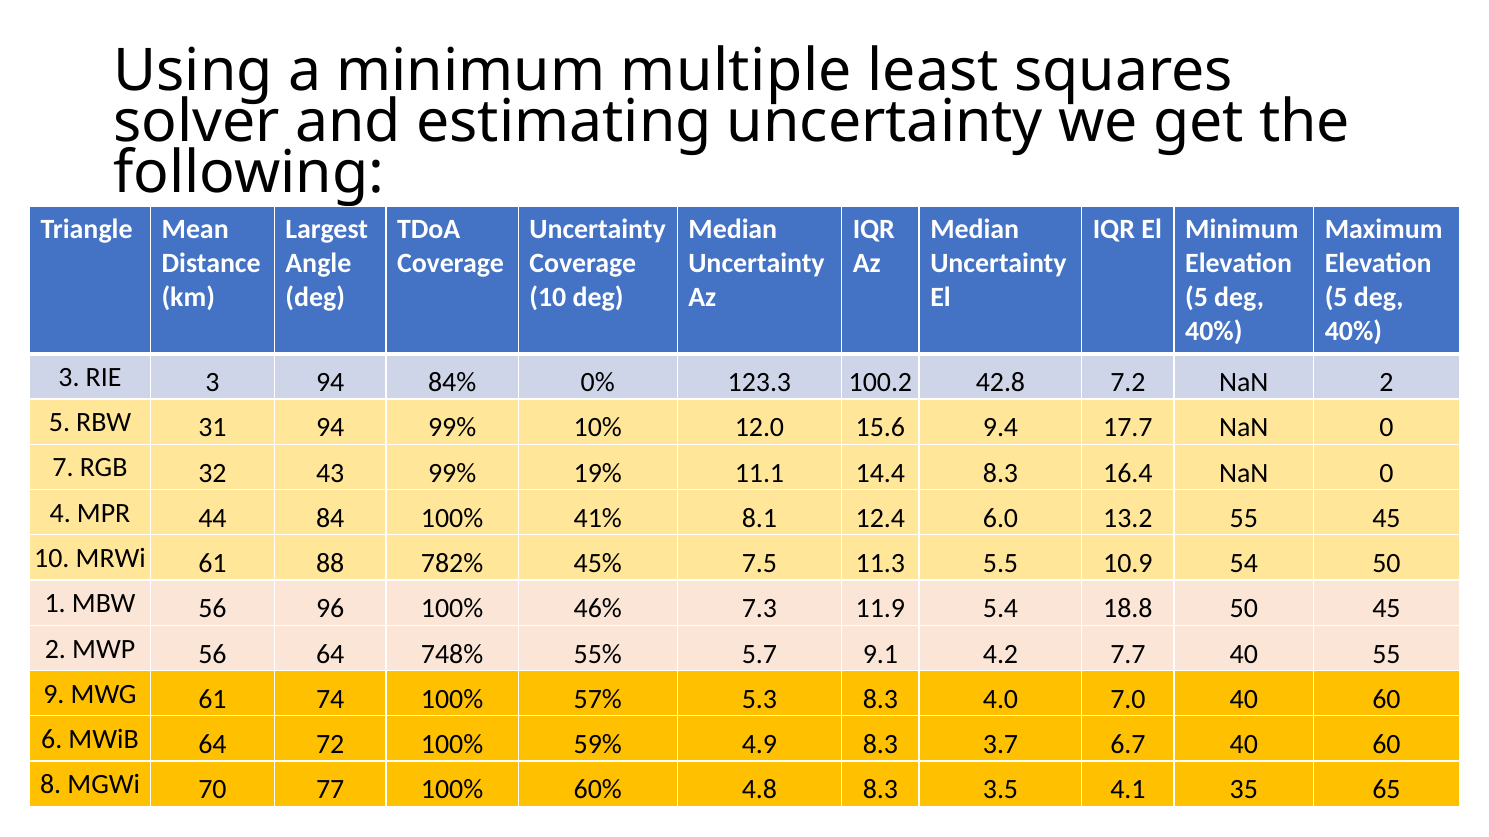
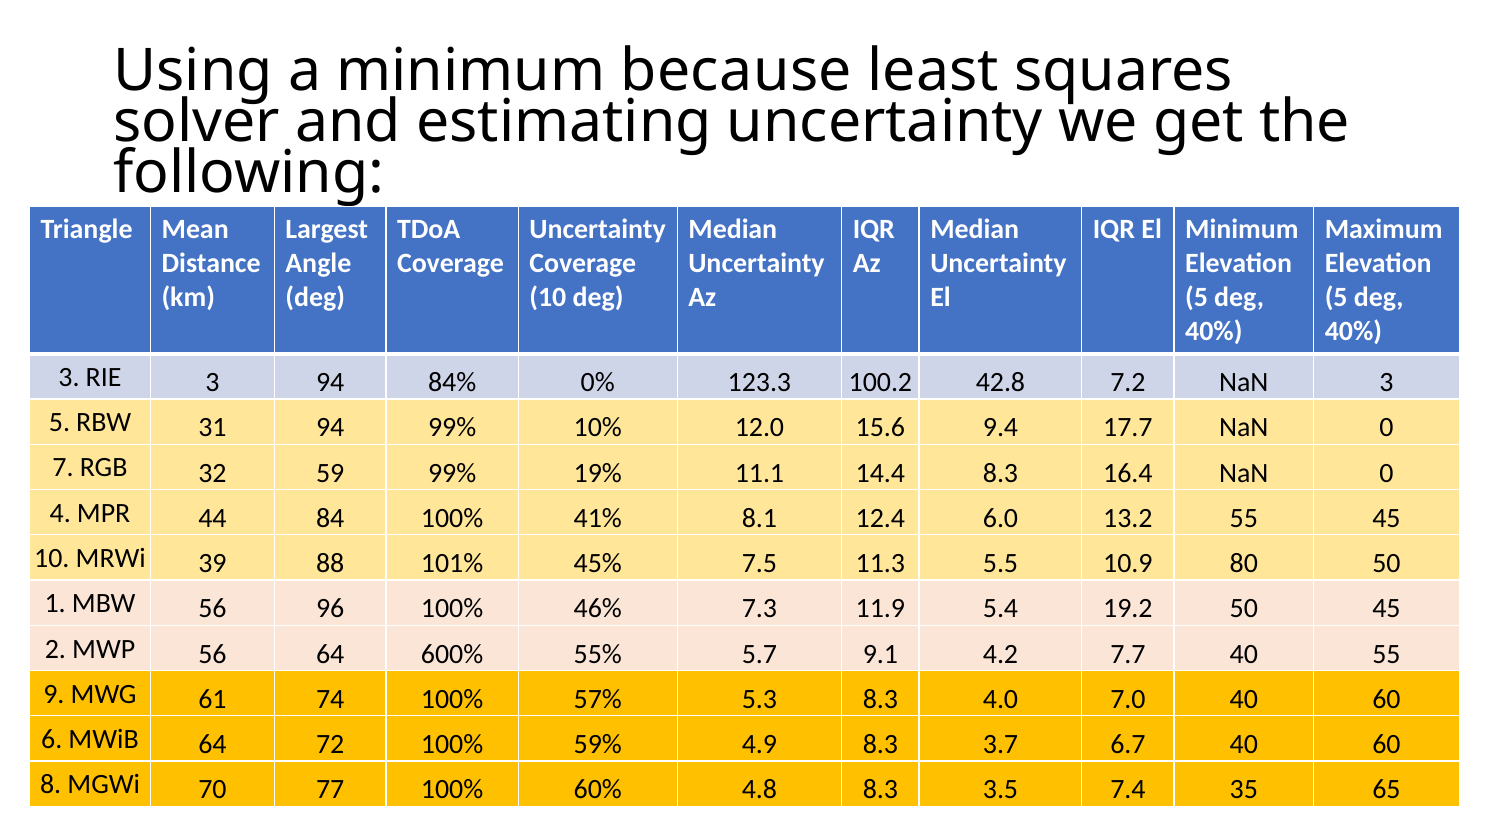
multiple: multiple -> because (736, 71)
NaN 2: 2 -> 3 (1386, 383)
43: 43 -> 59 (330, 473)
MRWi 61: 61 -> 39 (212, 564)
782%: 782% -> 101% (452, 564)
54: 54 -> 80 (1244, 564)
18.8: 18.8 -> 19.2 (1128, 609)
748%: 748% -> 600% (452, 654)
4.1: 4.1 -> 7.4 (1128, 790)
